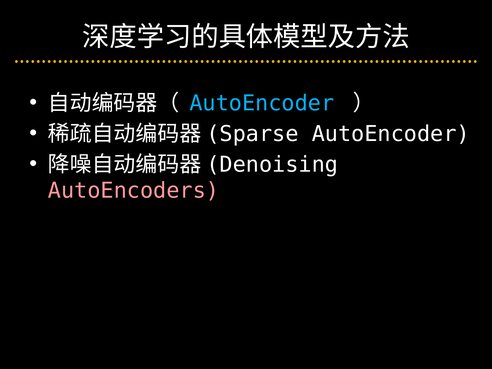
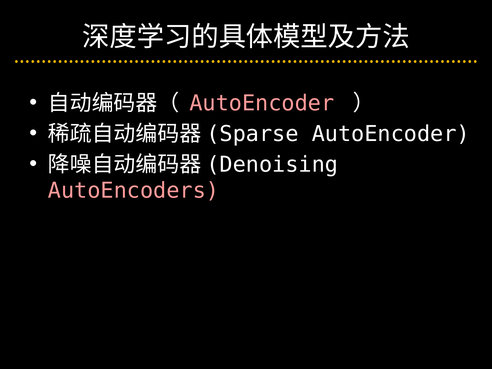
AutoEncoder colour: light blue -> pink (262, 103)
